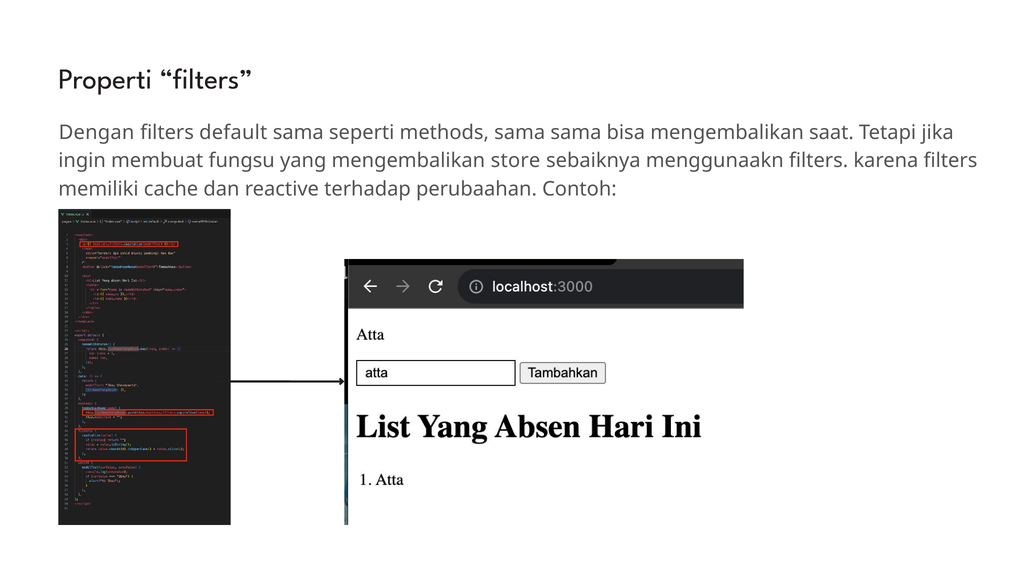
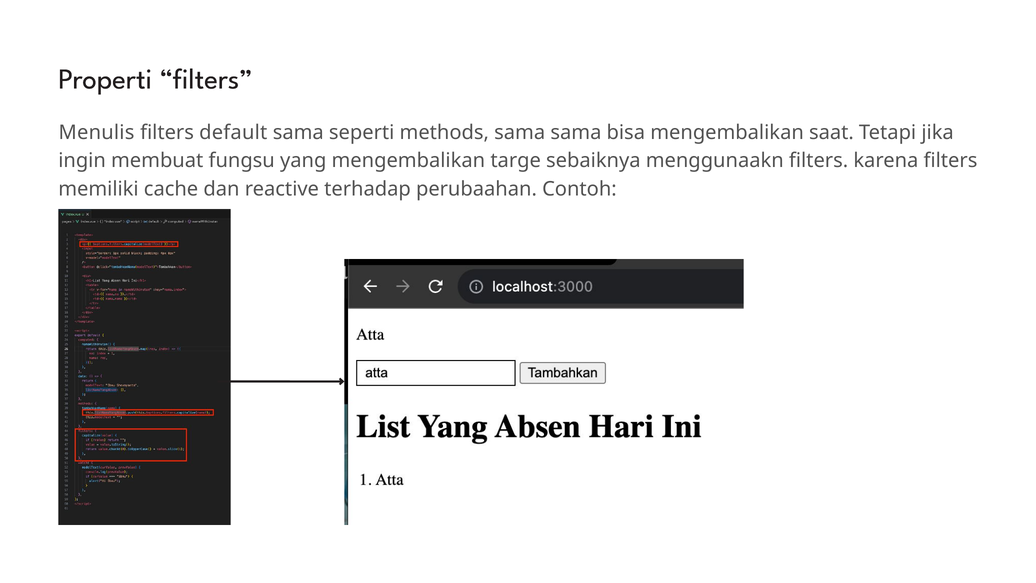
Dengan: Dengan -> Menulis (97, 132)
store: store -> targe (516, 161)
